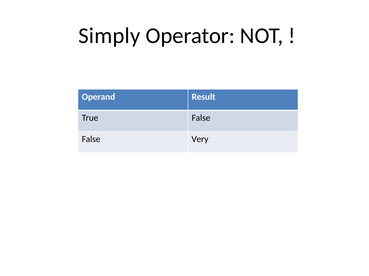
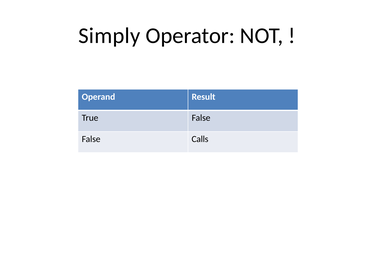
Very: Very -> Calls (200, 139)
